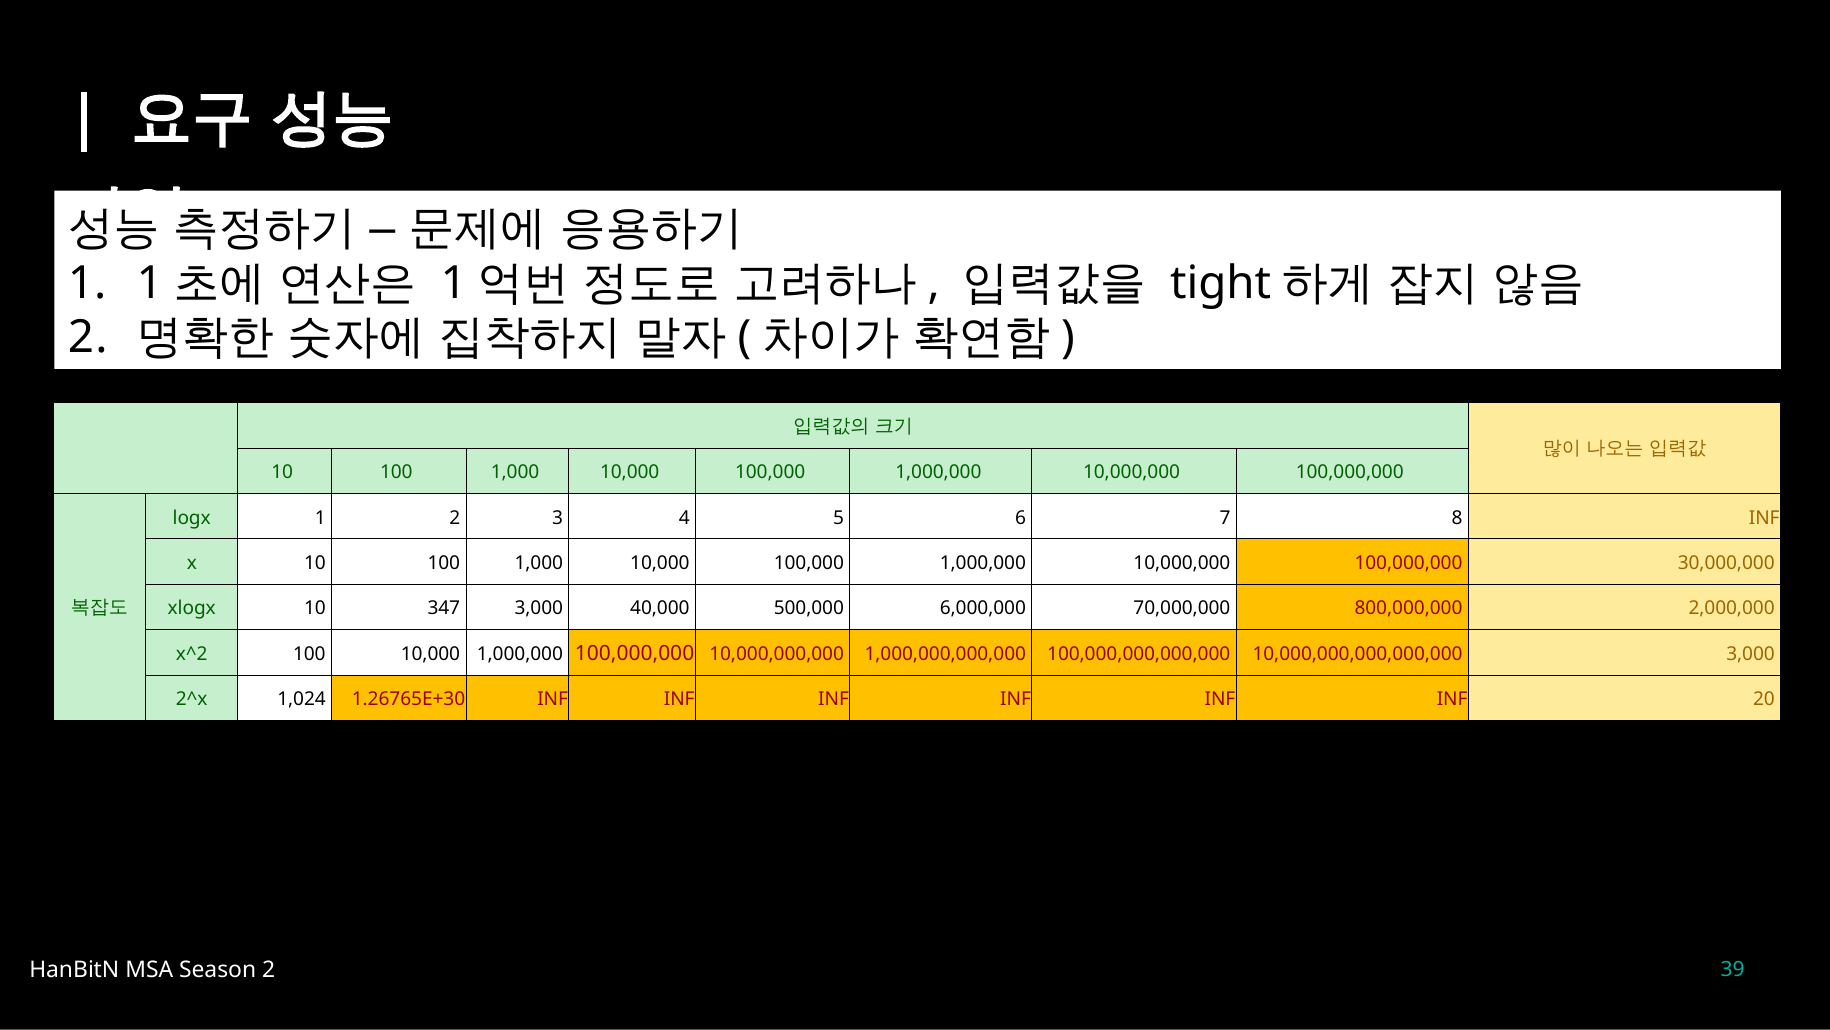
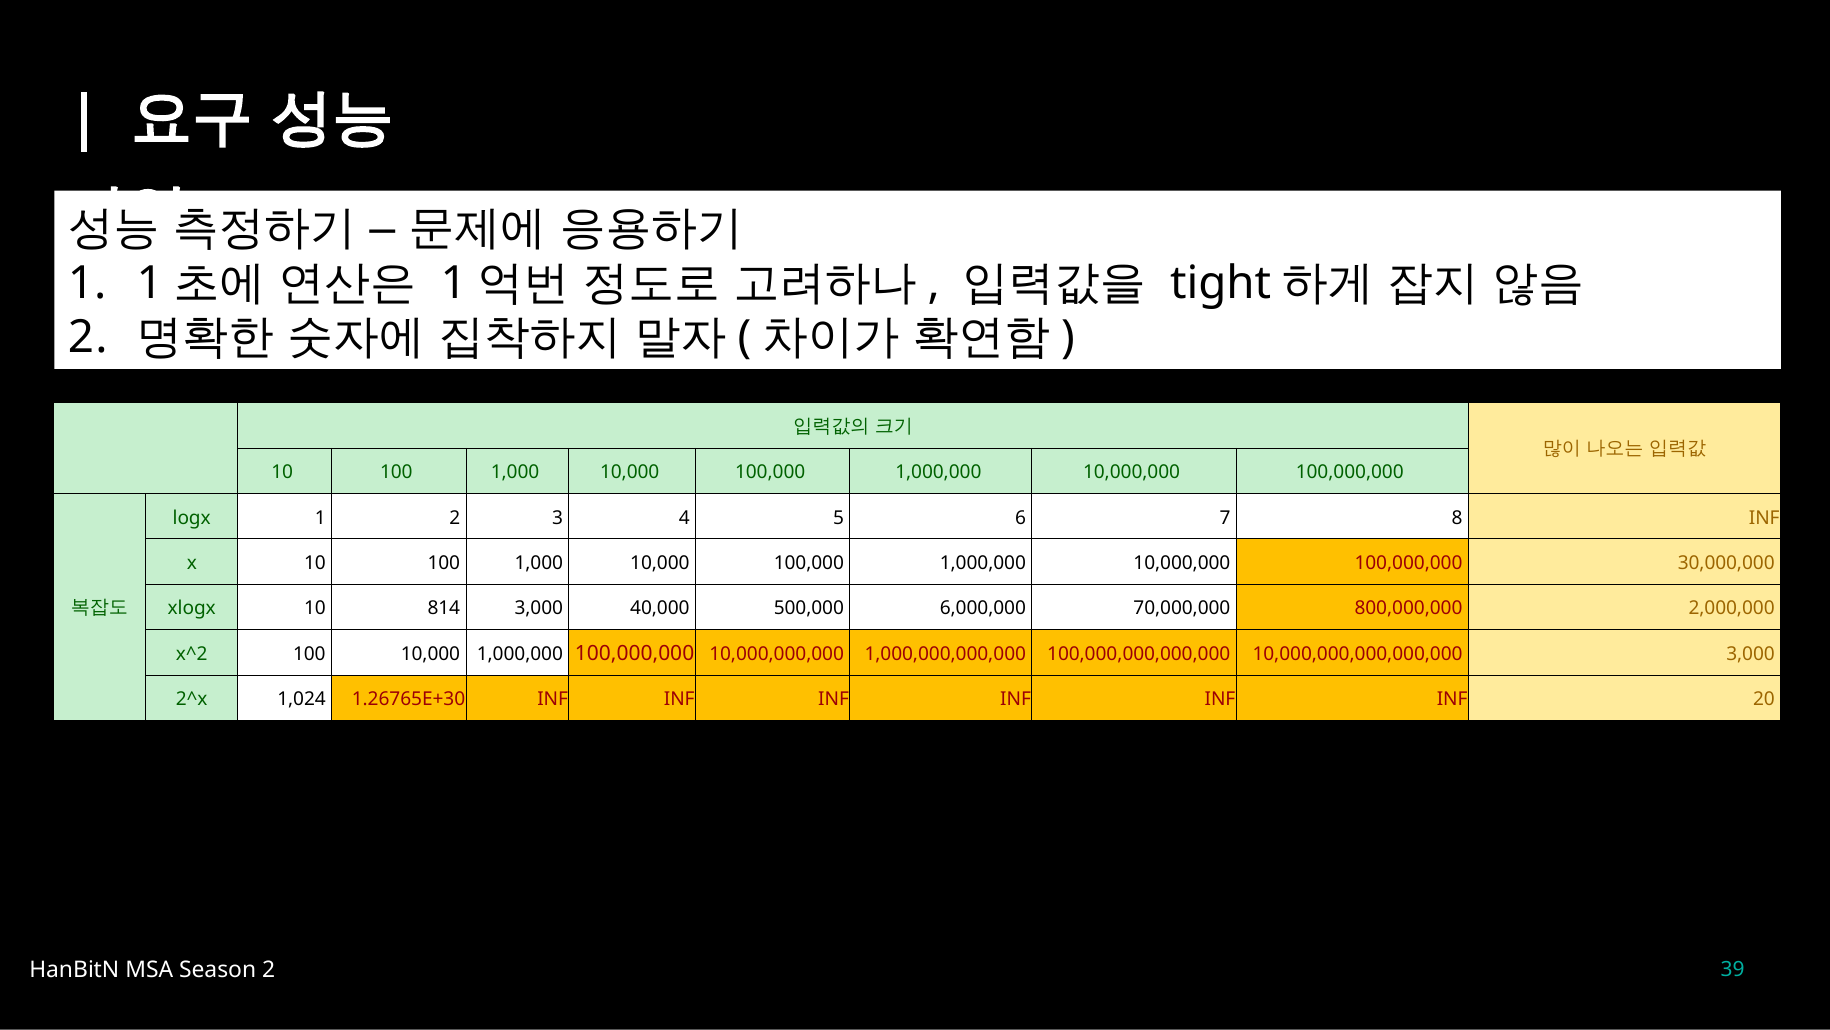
347: 347 -> 814 (444, 608)
